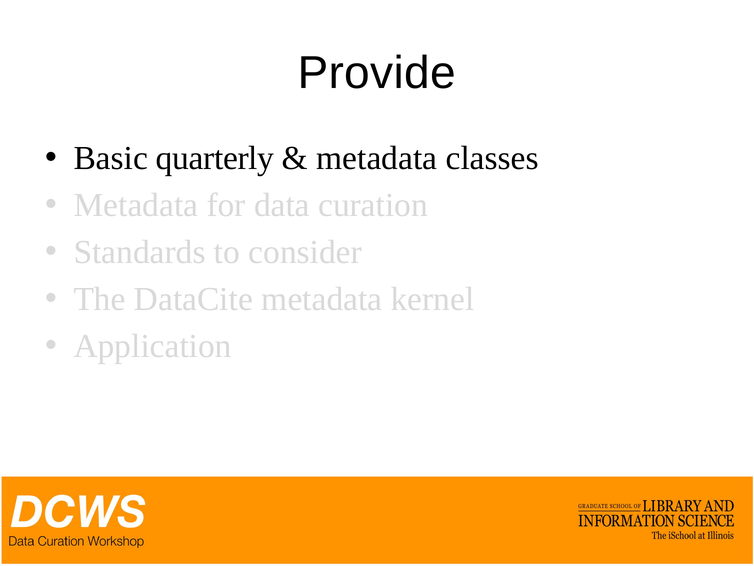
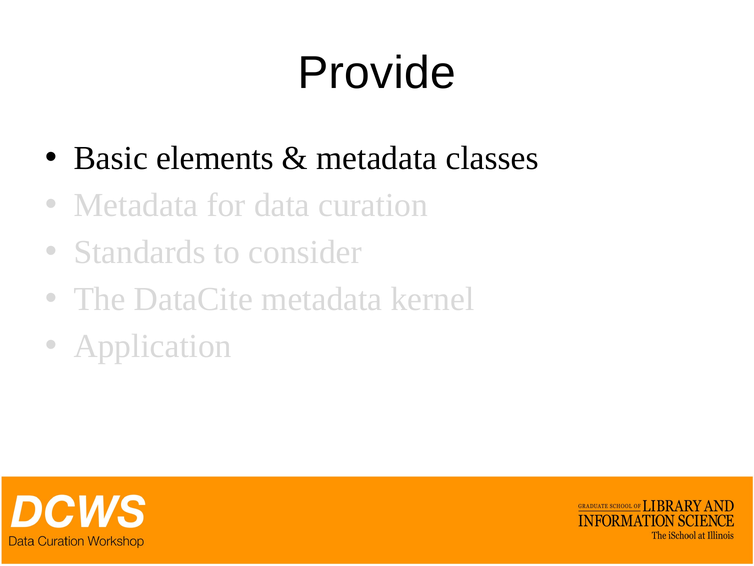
quarterly: quarterly -> elements (215, 158)
